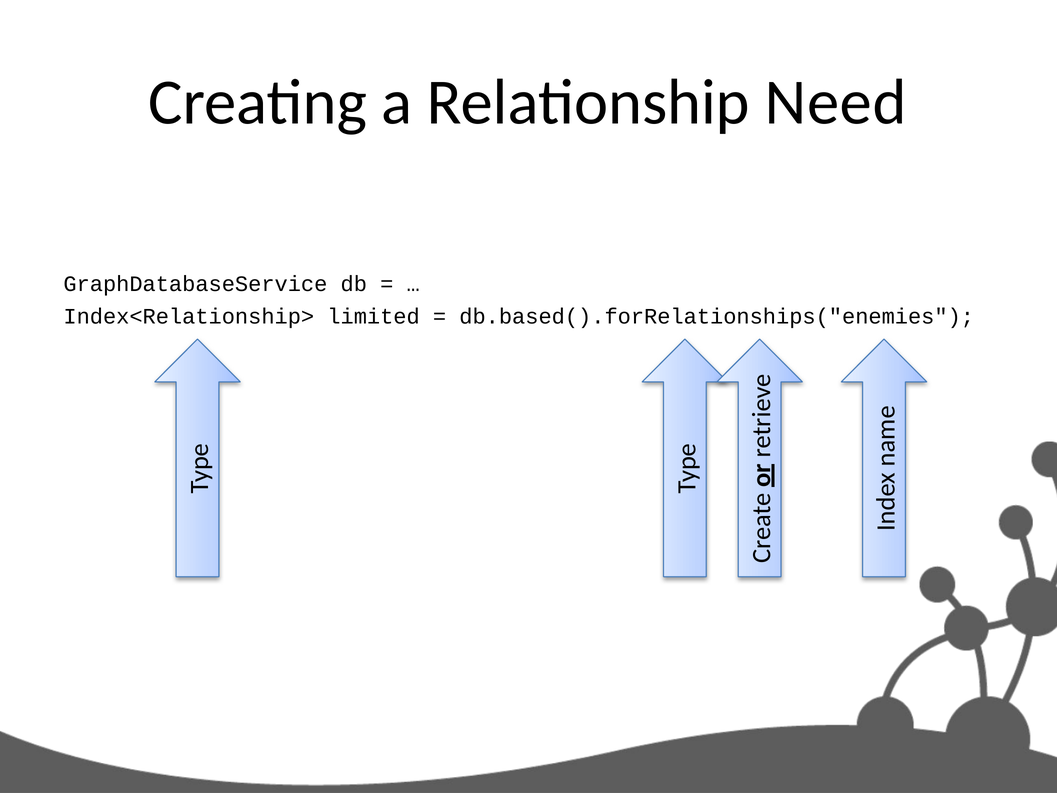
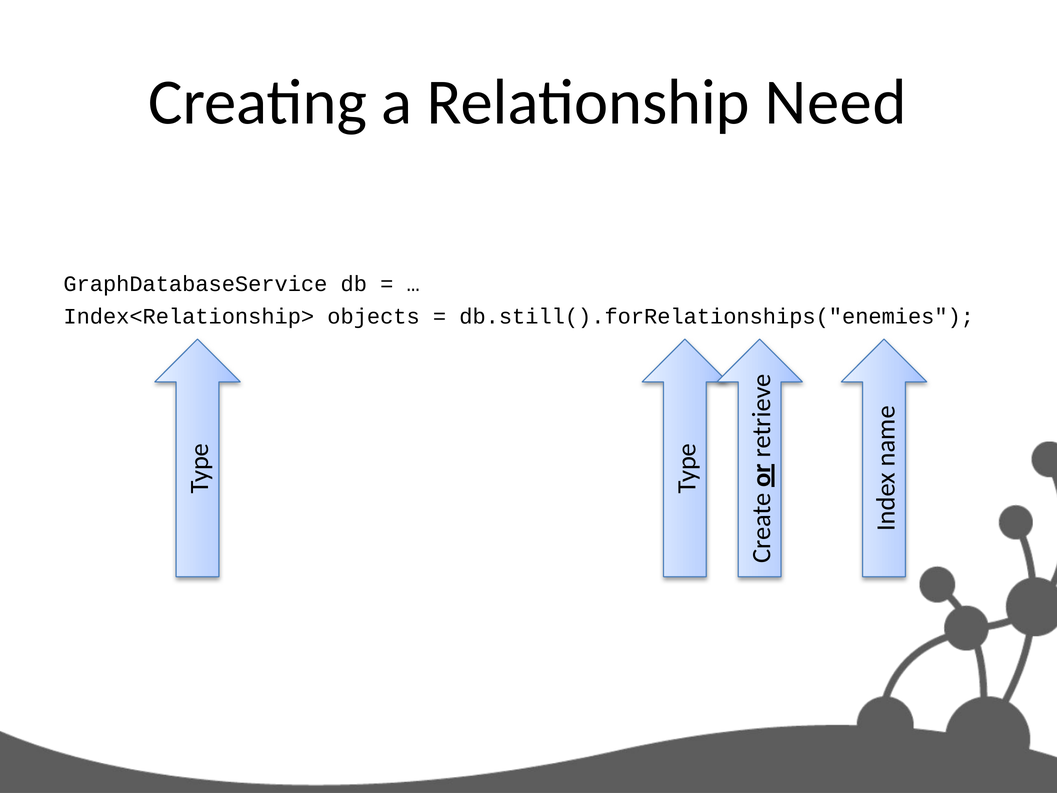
limited: limited -> objects (374, 317)
db.based().forRelationships("enemies: db.based().forRelationships("enemies -> db.still().forRelationships("enemies (717, 317)
